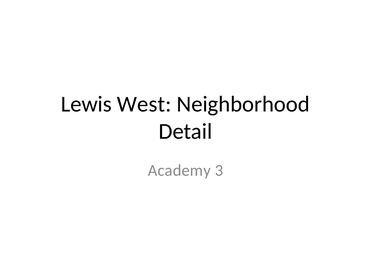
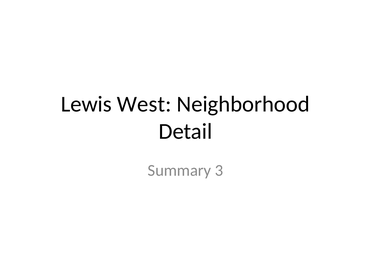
Academy: Academy -> Summary (179, 171)
